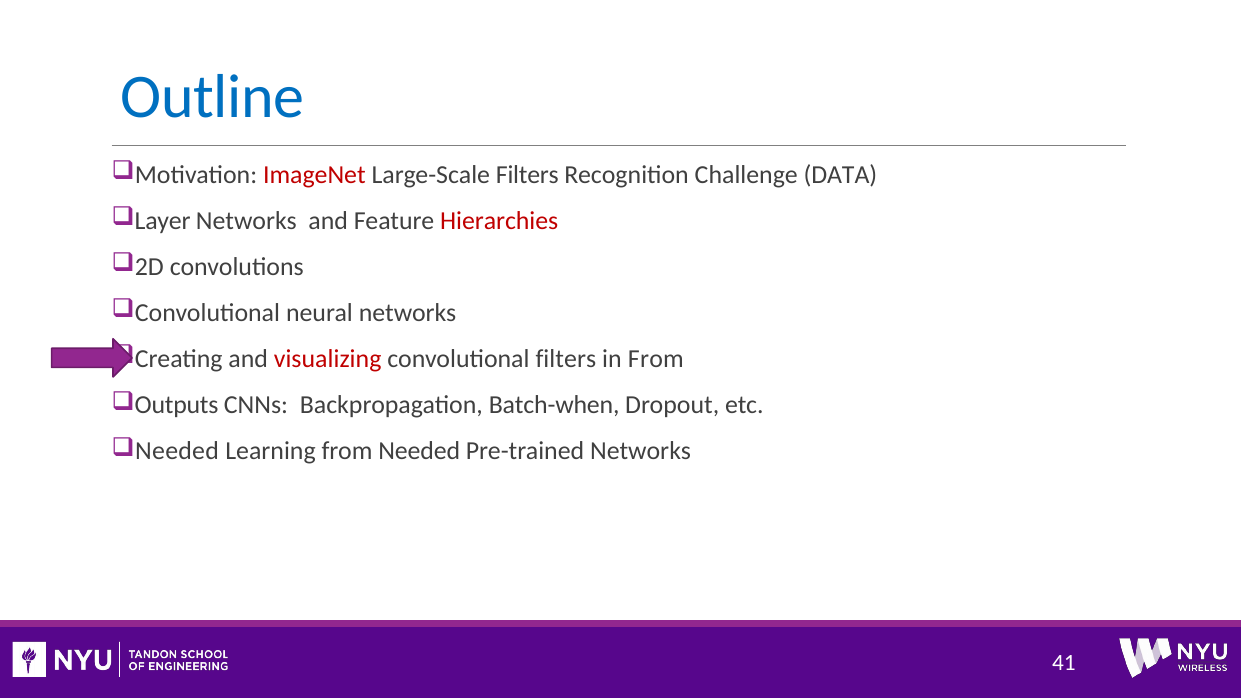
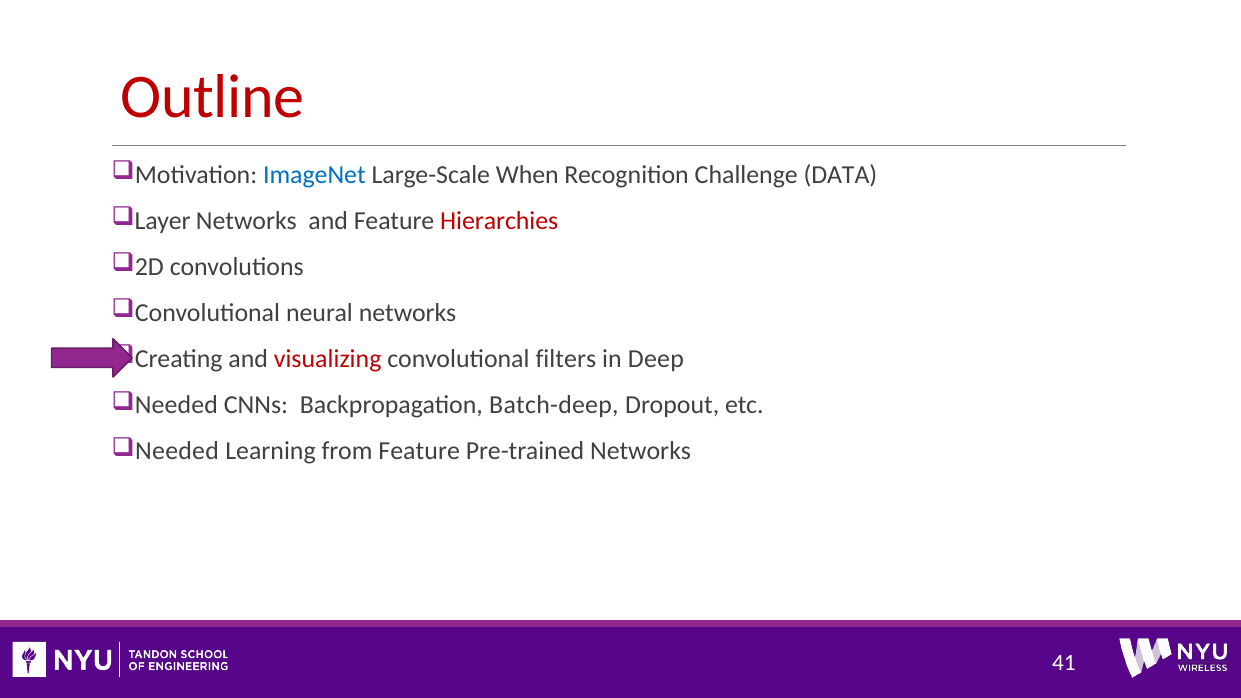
Outline colour: blue -> red (212, 97)
ImageNet colour: red -> blue (314, 175)
Large-Scale Filters: Filters -> When (527, 175)
in From: From -> Deep (656, 359)
Outputs: Outputs -> Needed (176, 405)
Batch-when: Batch-when -> Batch-deep (554, 405)
from Needed: Needed -> Feature (419, 451)
